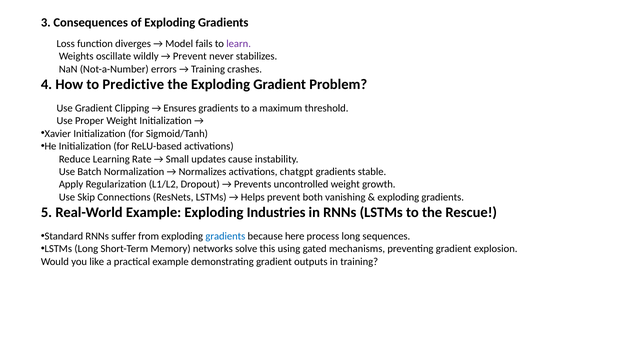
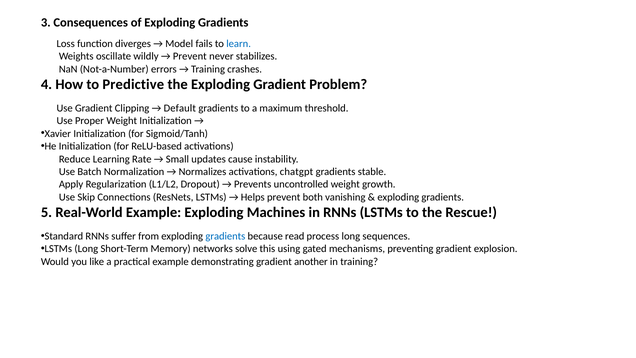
learn colour: purple -> blue (239, 44)
Ensures: Ensures -> Default (180, 108)
Industries: Industries -> Machines (276, 212)
here: here -> read (295, 236)
outputs: outputs -> another (311, 261)
